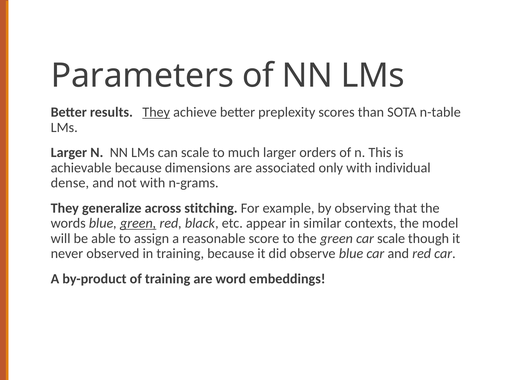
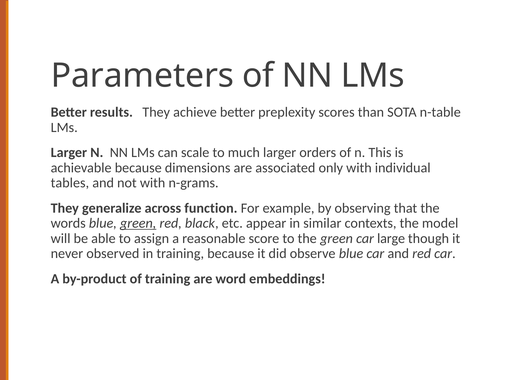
They underline: present -> none (156, 112)
dense: dense -> tables (70, 183)
stitching: stitching -> function (211, 208)
car scale: scale -> large (391, 239)
